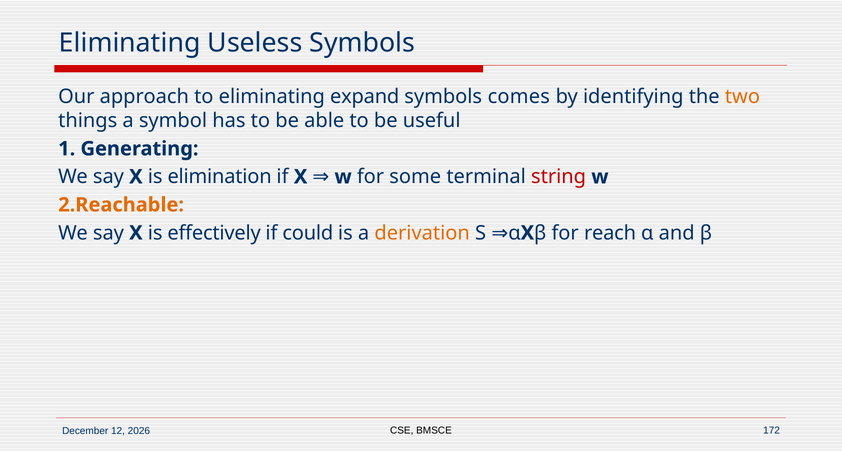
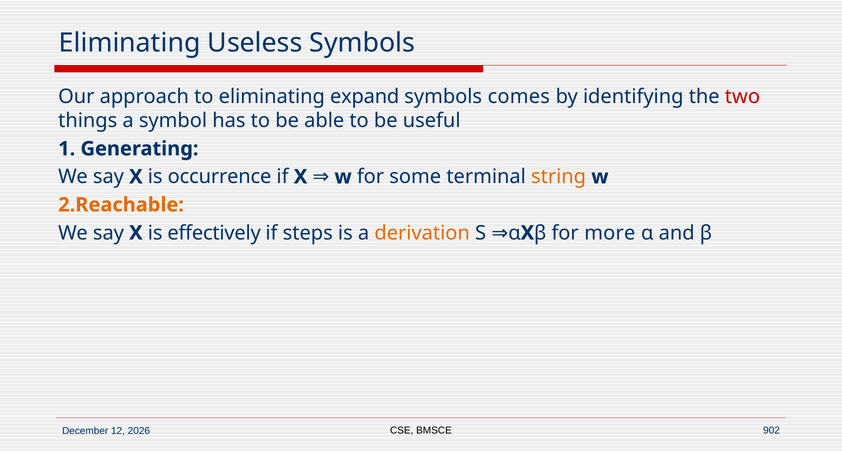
two colour: orange -> red (742, 97)
elimination: elimination -> occurrence (220, 177)
string colour: red -> orange (559, 177)
could: could -> steps (308, 233)
reach: reach -> more (610, 233)
172: 172 -> 902 (772, 431)
